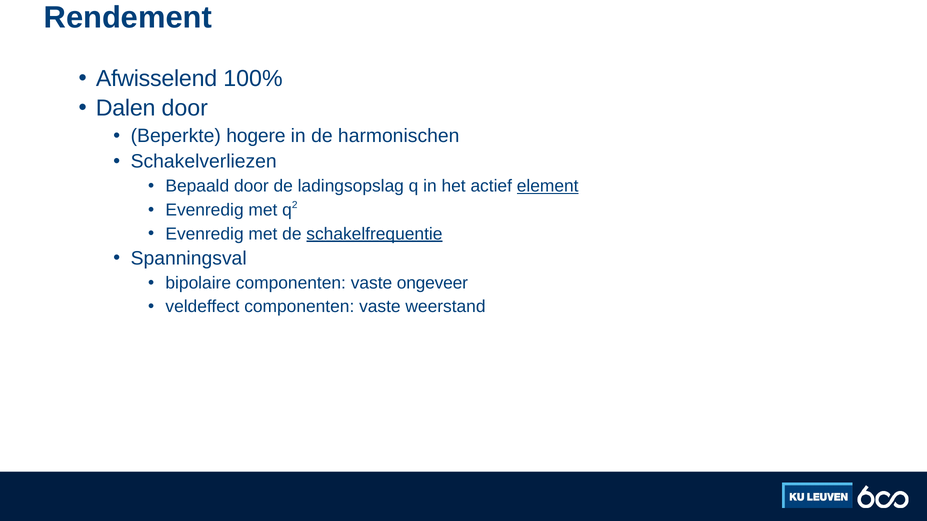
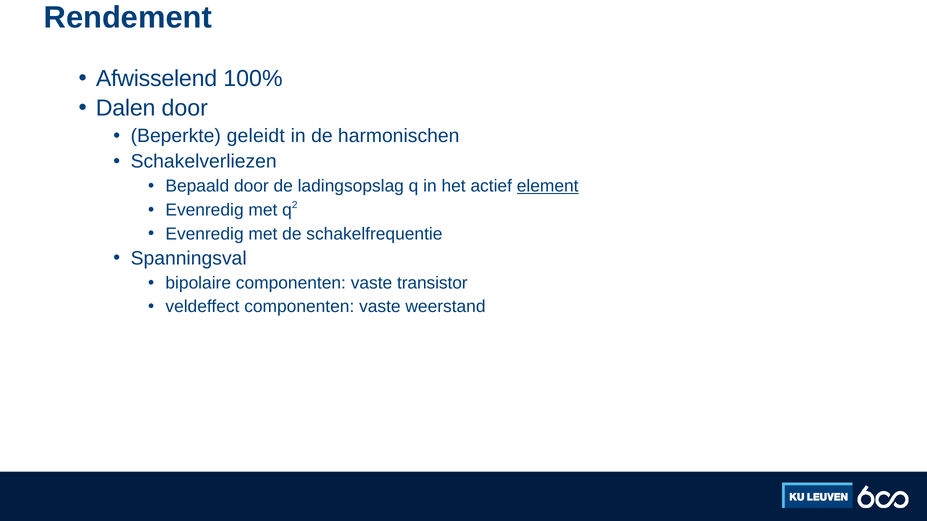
hogere: hogere -> geleidt (256, 136)
schakelfrequentie underline: present -> none (374, 234)
ongeveer: ongeveer -> transistor (432, 283)
